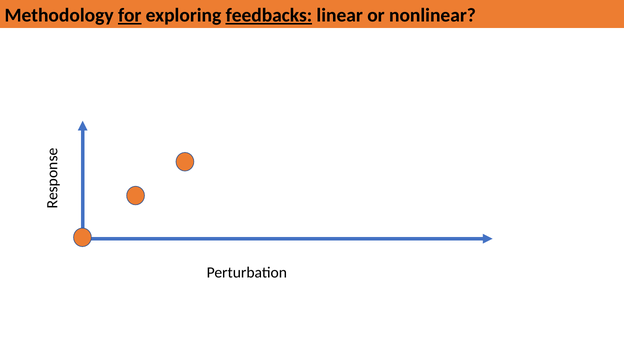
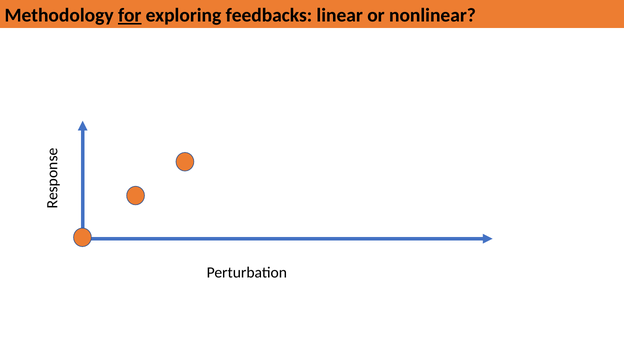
feedbacks underline: present -> none (269, 15)
